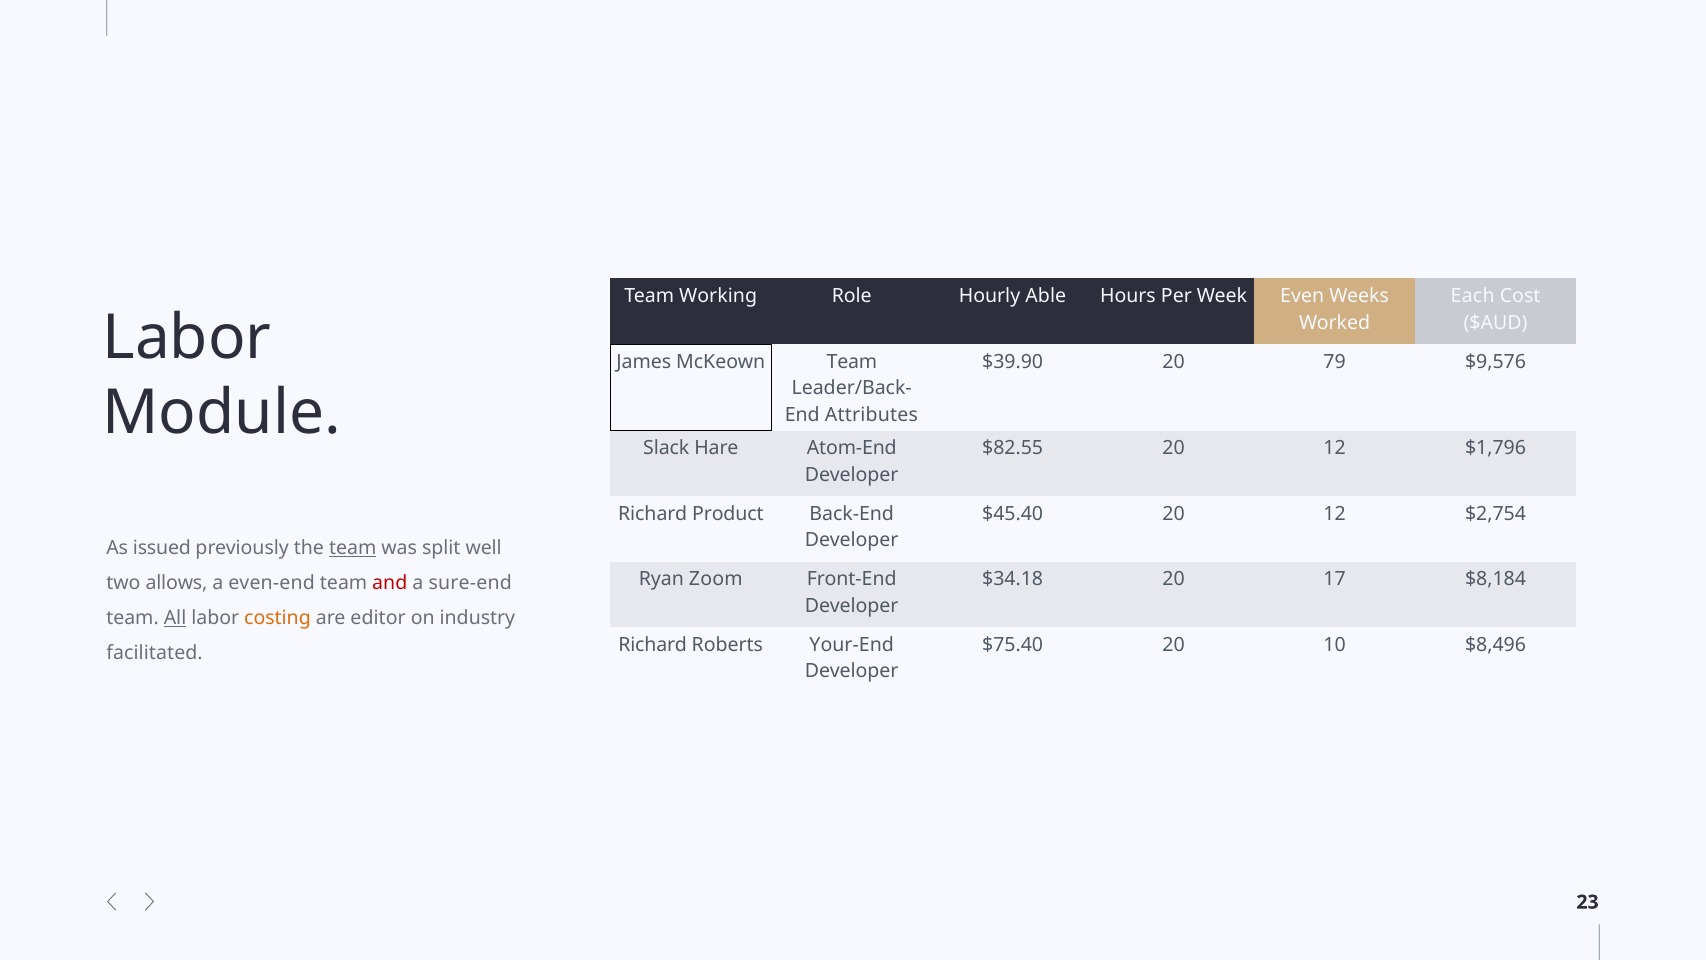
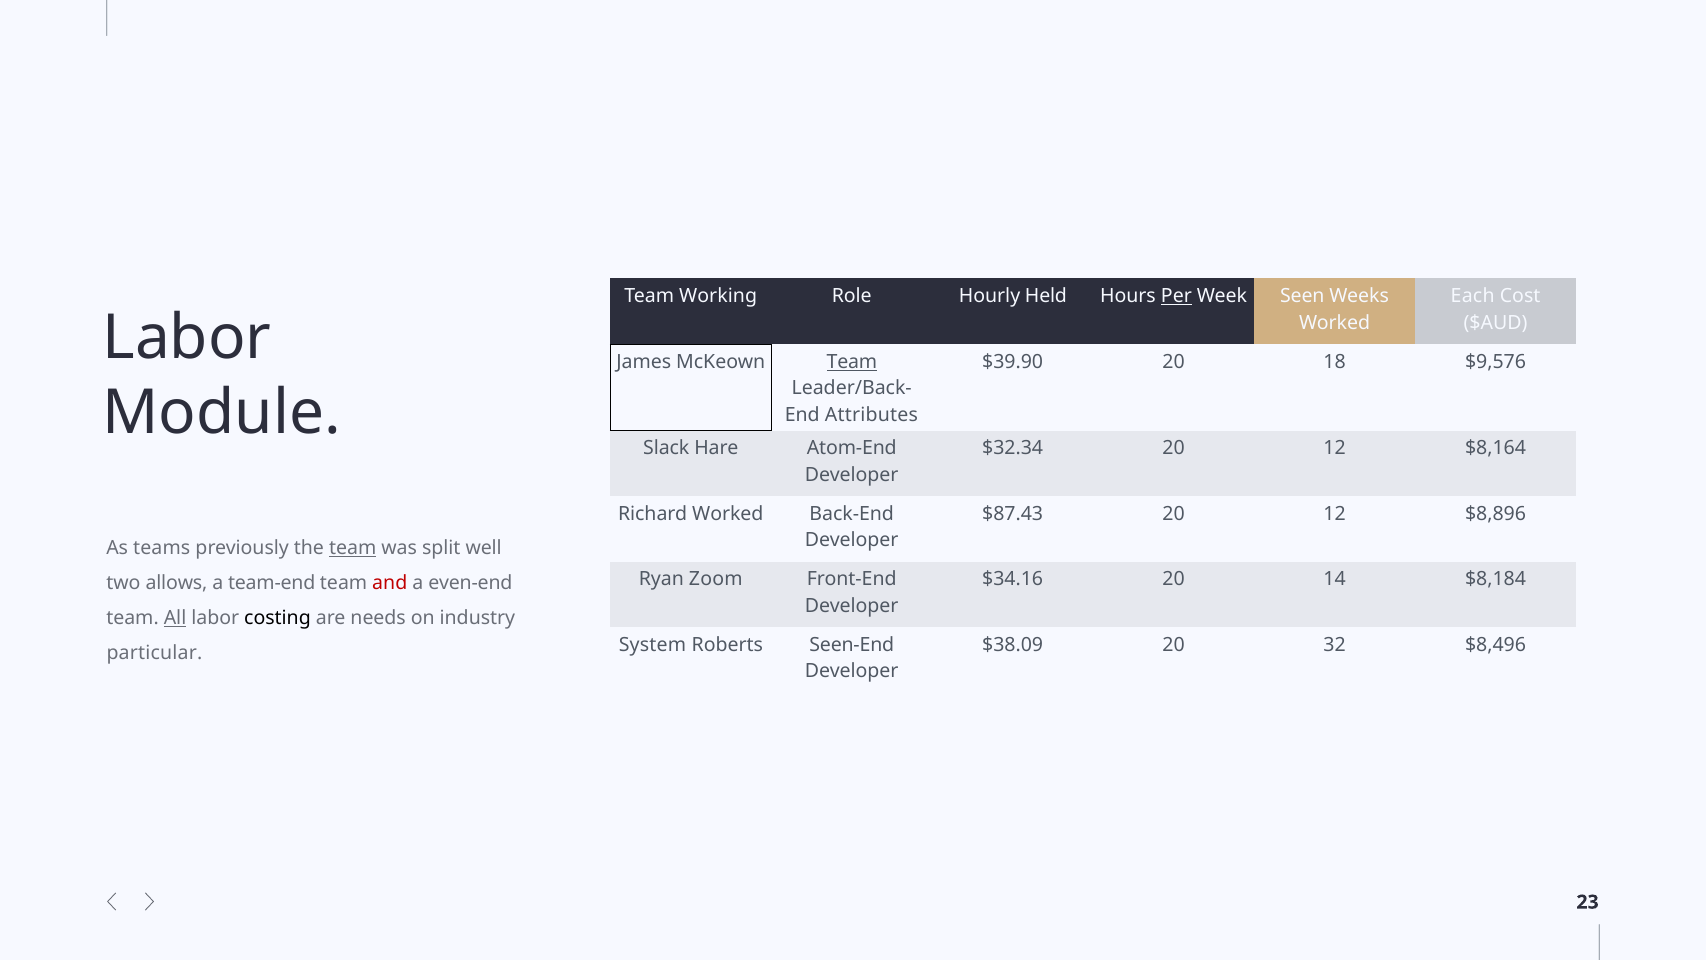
Able: Able -> Held (1046, 296)
Per underline: none -> present (1176, 296)
Even: Even -> Seen (1302, 296)
Team underline: none -> present (852, 362)
79: 79 -> 18 (1335, 362)
$82.55: $82.55 -> $32.34 (1013, 448)
$1,796: $1,796 -> $8,164 (1496, 448)
Richard Product: Product -> Worked (728, 514)
$45.40: $45.40 -> $87.43 (1013, 514)
$2,754: $2,754 -> $8,896 (1496, 514)
issued: issued -> teams (162, 548)
$34.18: $34.18 -> $34.16 (1013, 579)
17: 17 -> 14 (1335, 579)
even-end: even-end -> team-end (272, 583)
sure-end: sure-end -> even-end (470, 583)
costing colour: orange -> black (277, 618)
editor: editor -> needs (378, 618)
Richard: Richard -> System (652, 645)
Your-End: Your-End -> Seen-End (852, 645)
$75.40: $75.40 -> $38.09 (1013, 645)
10: 10 -> 32 (1335, 645)
facilitated: facilitated -> particular (154, 653)
